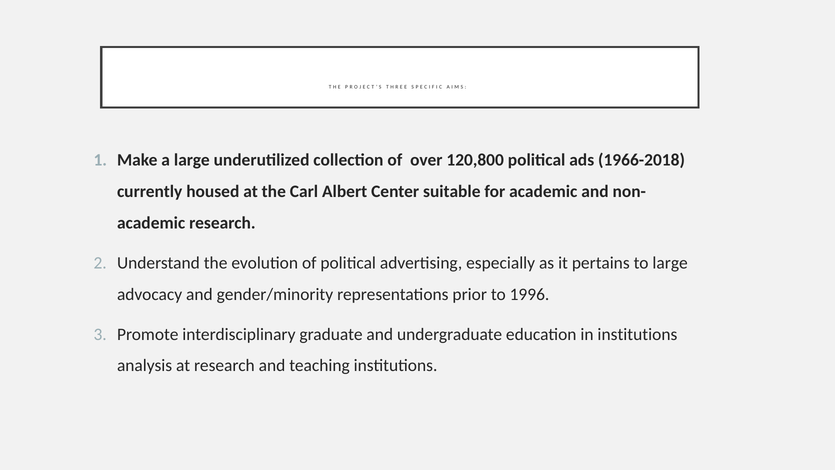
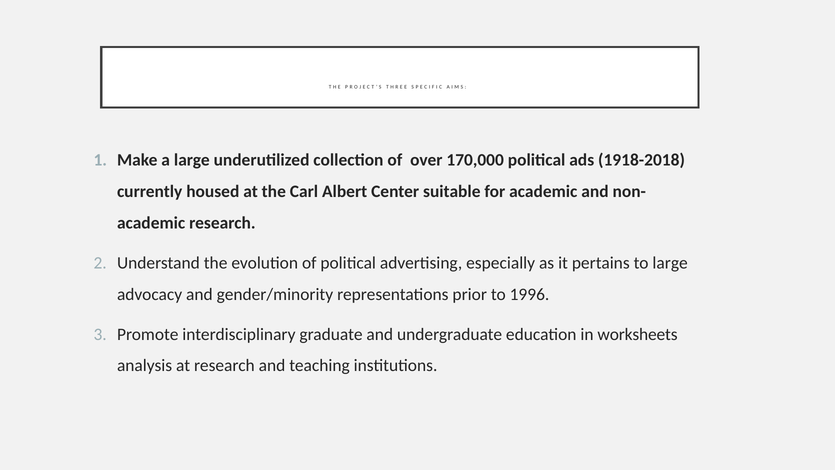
120,800: 120,800 -> 170,000 (475, 160)
1966-2018: 1966-2018 -> 1918-2018 (641, 160)
in institutions: institutions -> worksheets (638, 334)
